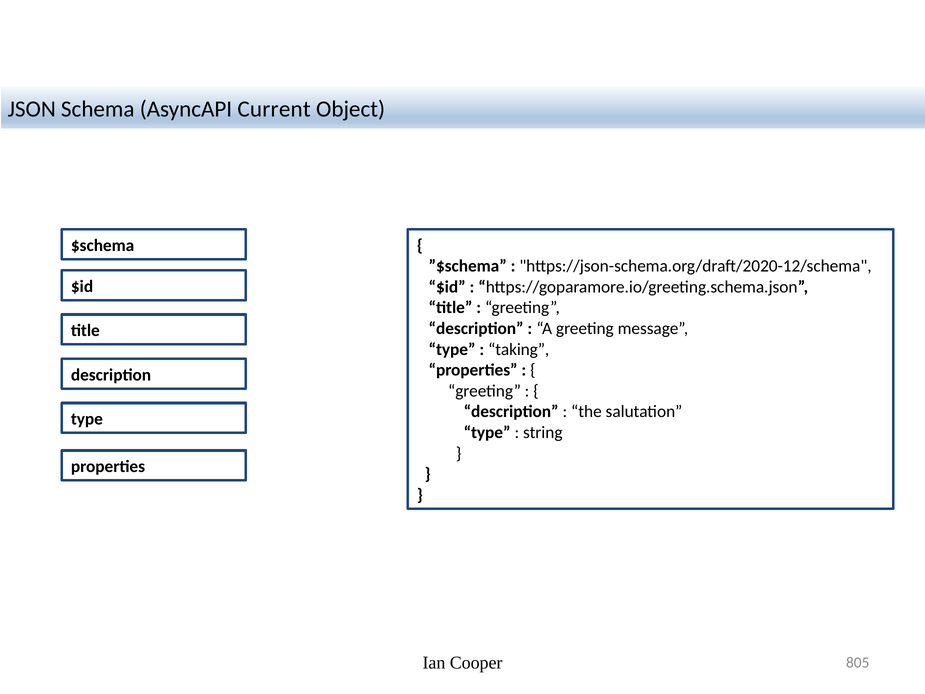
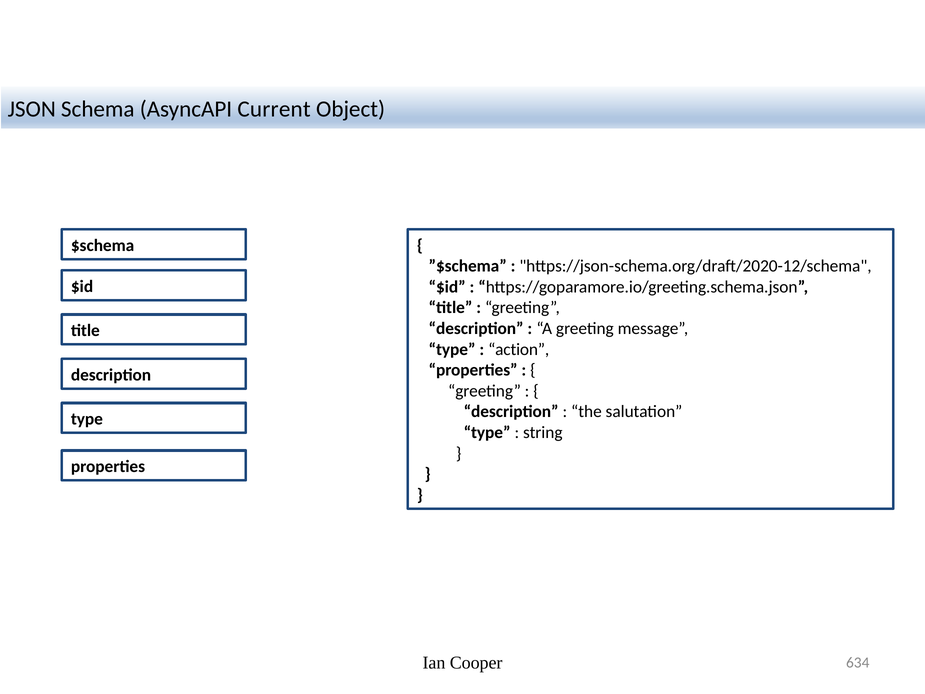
taking: taking -> action (519, 349)
805: 805 -> 634 (858, 662)
